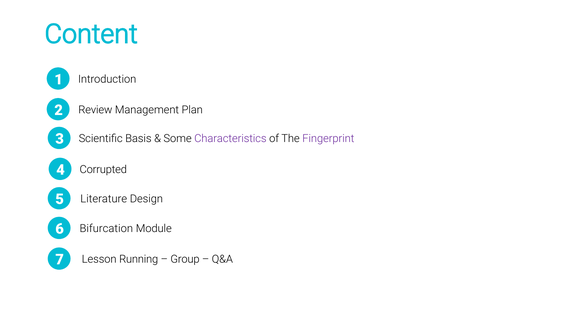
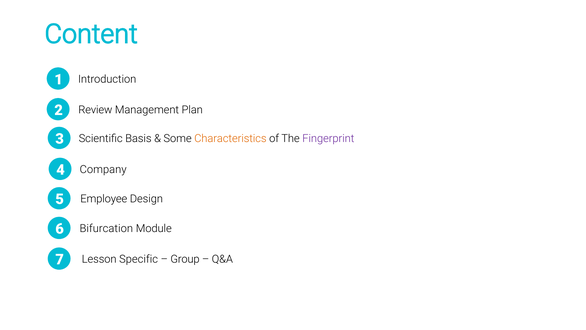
Characteristics colour: purple -> orange (230, 138)
Corrupted: Corrupted -> Company (103, 169)
Literature: Literature -> Employee (104, 199)
Running: Running -> Specific (139, 259)
